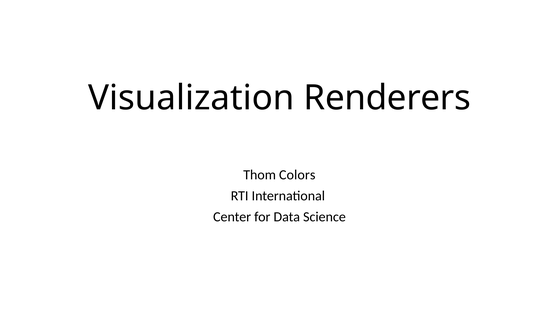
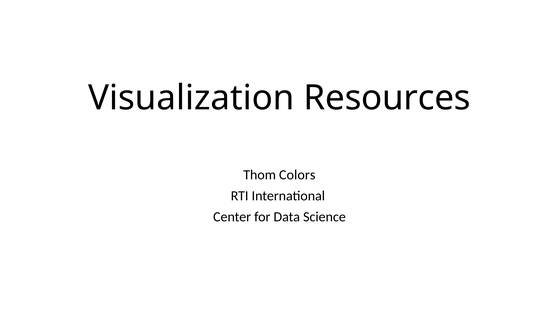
Renderers: Renderers -> Resources (387, 98)
